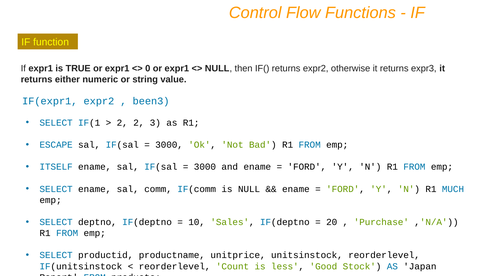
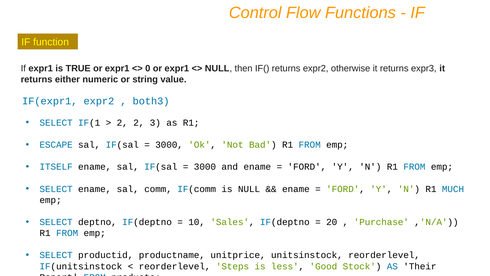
been3: been3 -> both3 (151, 101)
Count: Count -> Steps (232, 266)
Japan: Japan -> Their (420, 266)
